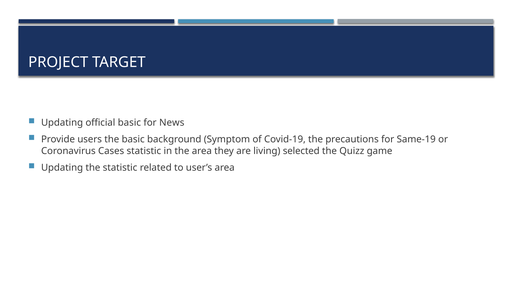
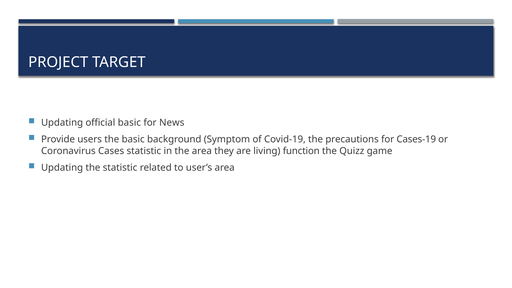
Same-19: Same-19 -> Cases-19 (416, 139)
selected: selected -> function (301, 151)
